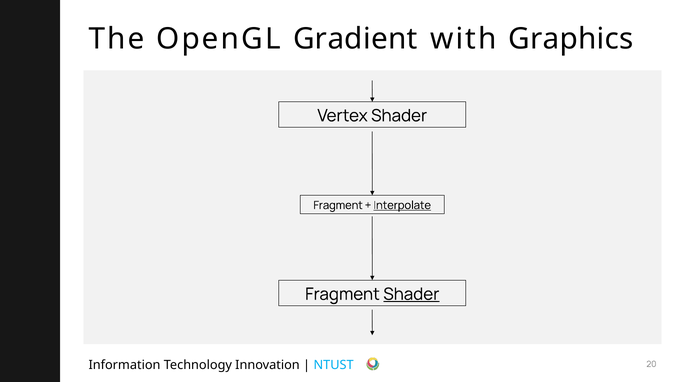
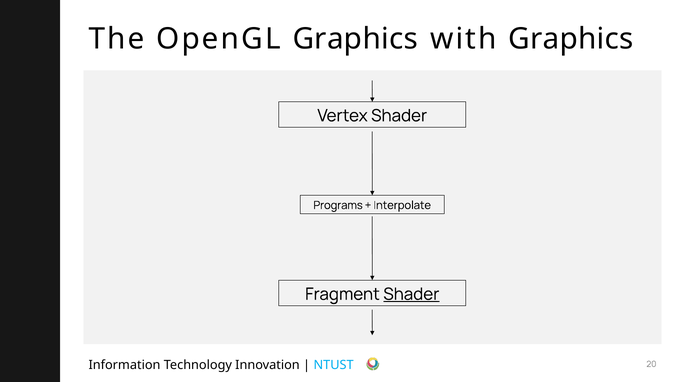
OpenGL Gradient: Gradient -> Graphics (355, 39)
Fragment: Fragment -> Programs (338, 205)
Interpolate underline: present -> none (402, 205)
